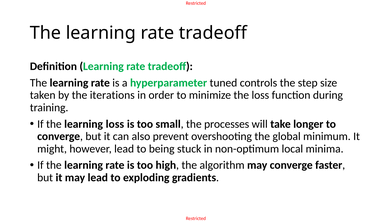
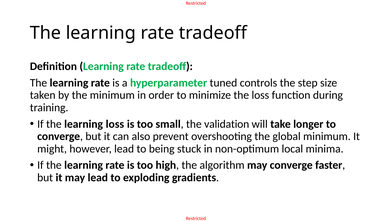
the iterations: iterations -> minimum (112, 95)
processes: processes -> validation (227, 124)
